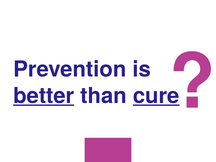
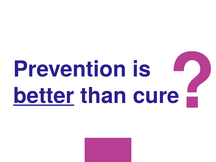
cure underline: present -> none (156, 96)
